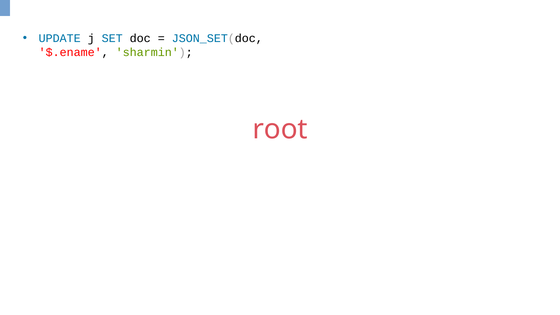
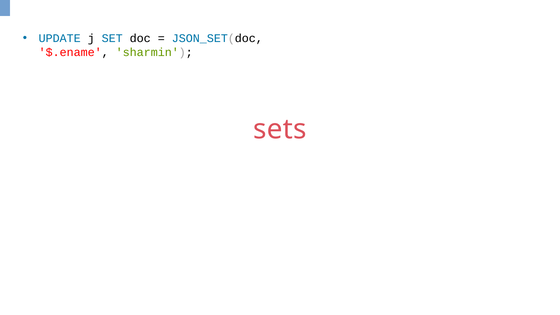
root: root -> sets (280, 129)
